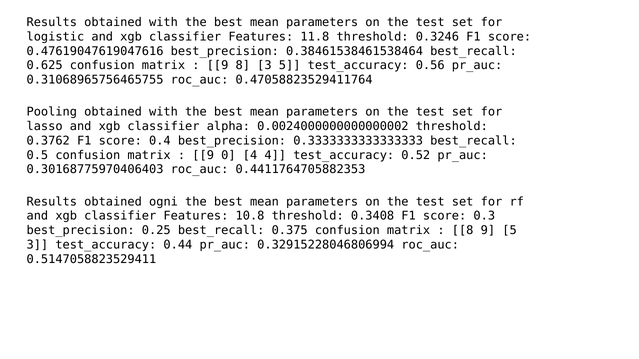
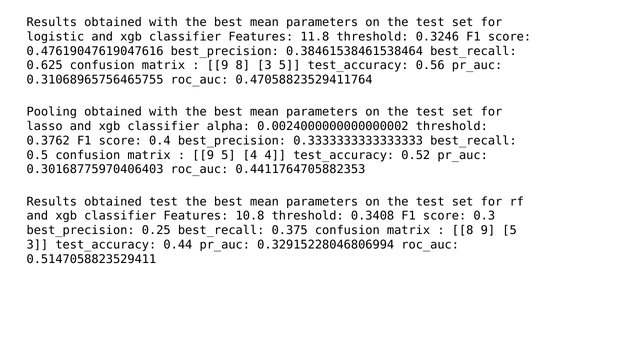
0: 0 -> 5 (228, 155)
obtained ogni: ogni -> test (164, 202)
